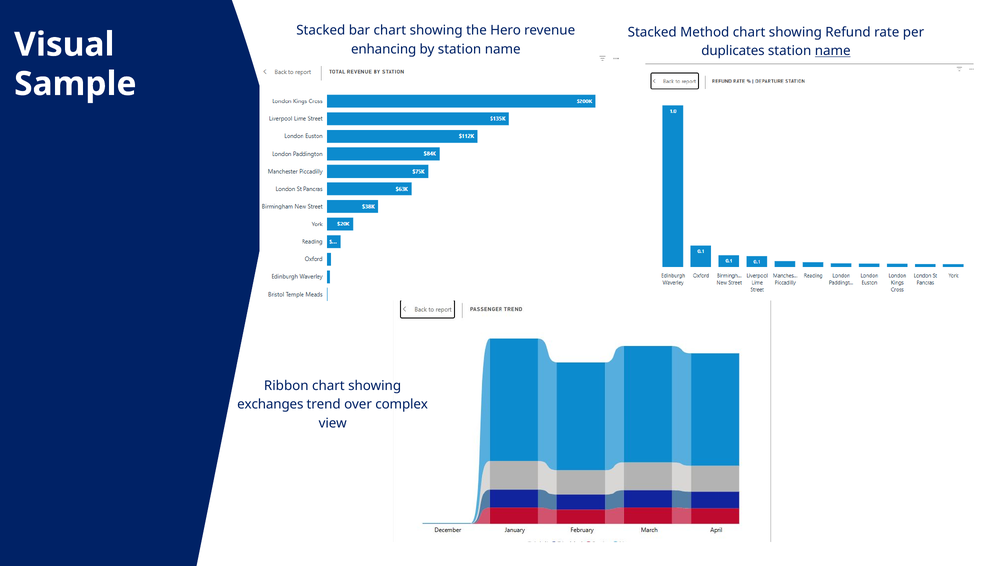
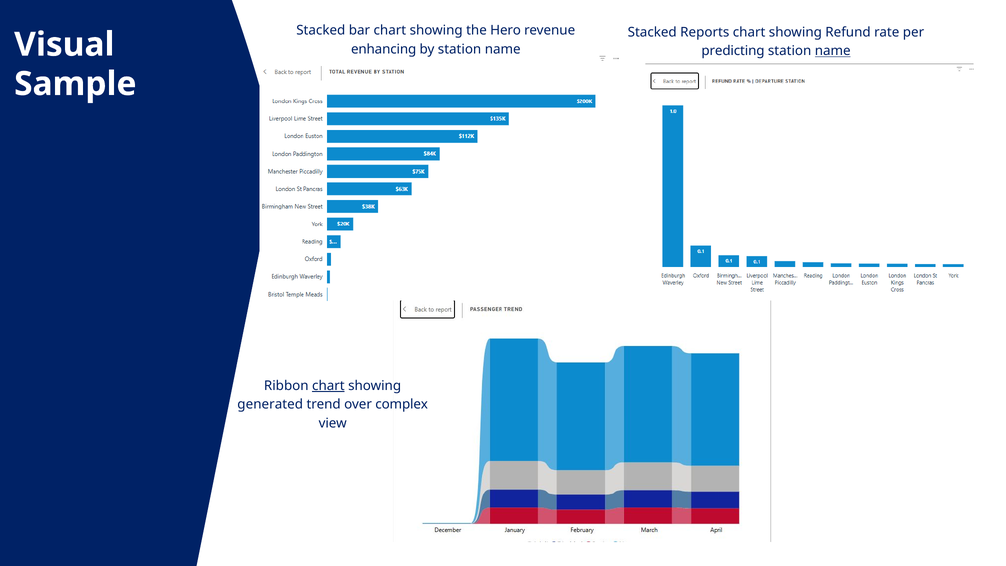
Method: Method -> Reports (705, 32)
duplicates: duplicates -> predicting (733, 51)
chart underline: none -> present (328, 386)
exchanges: exchanges -> generated (270, 404)
